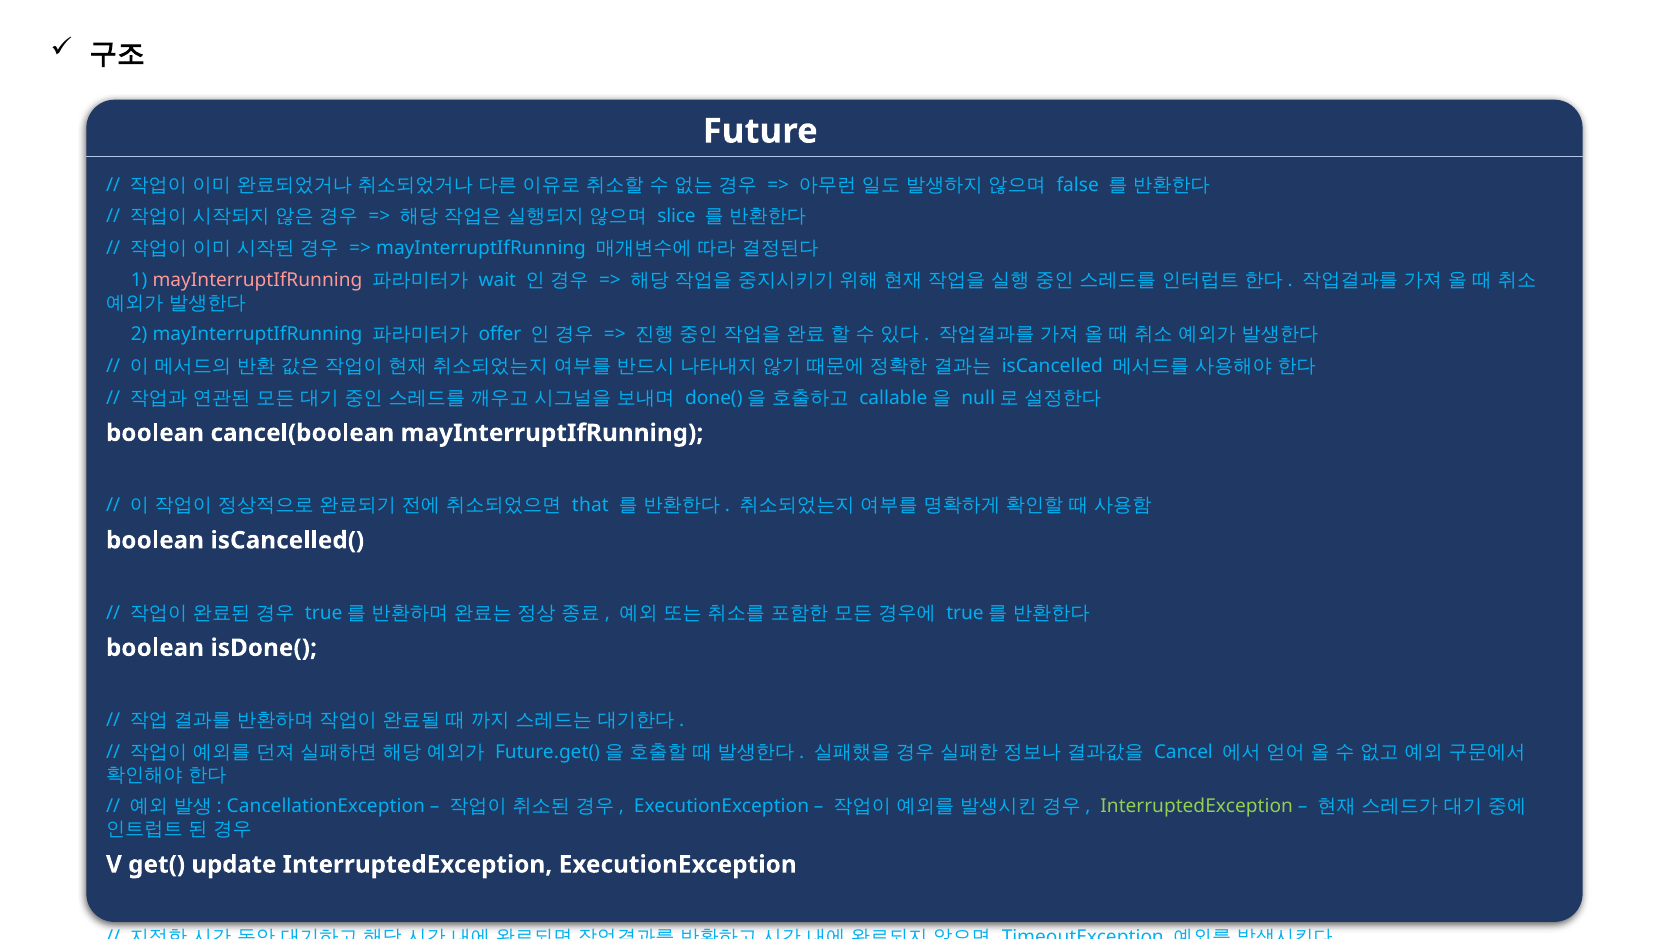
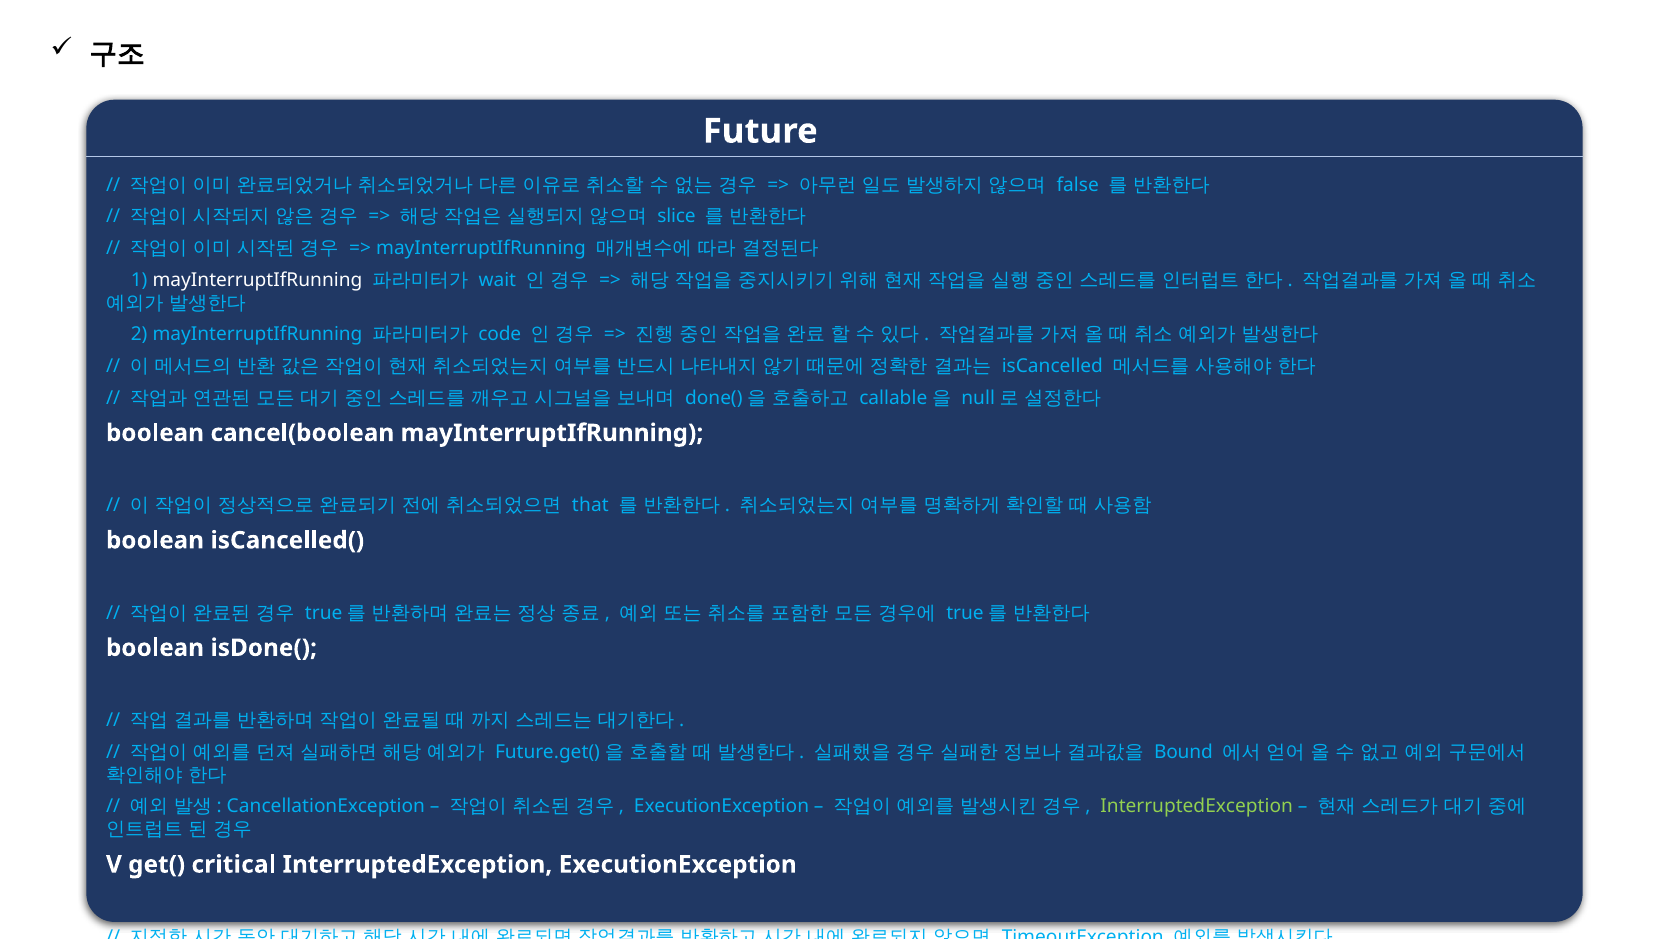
mayInterruptIfRunning colour: pink -> white (257, 280)
offer: offer -> code (500, 334)
Cancel: Cancel -> Bound (1183, 752)
update: update -> critical (234, 864)
